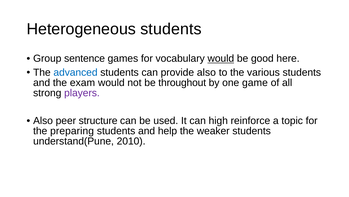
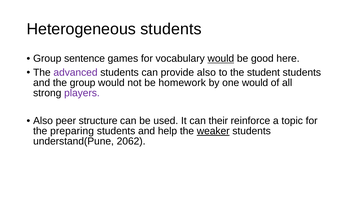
advanced colour: blue -> purple (76, 72)
various: various -> student (263, 72)
the exam: exam -> group (83, 82)
throughout: throughout -> homework (182, 82)
one game: game -> would (255, 82)
high: high -> their (218, 120)
weaker underline: none -> present (213, 131)
2010: 2010 -> 2062 (131, 141)
